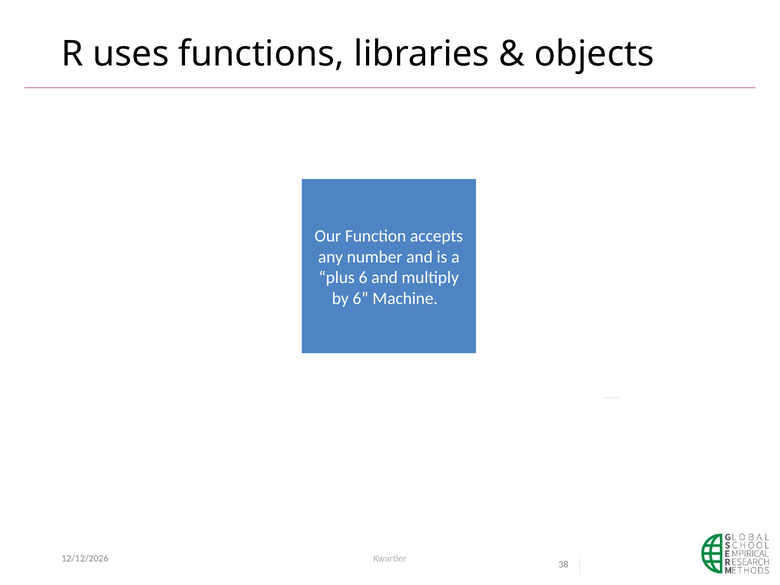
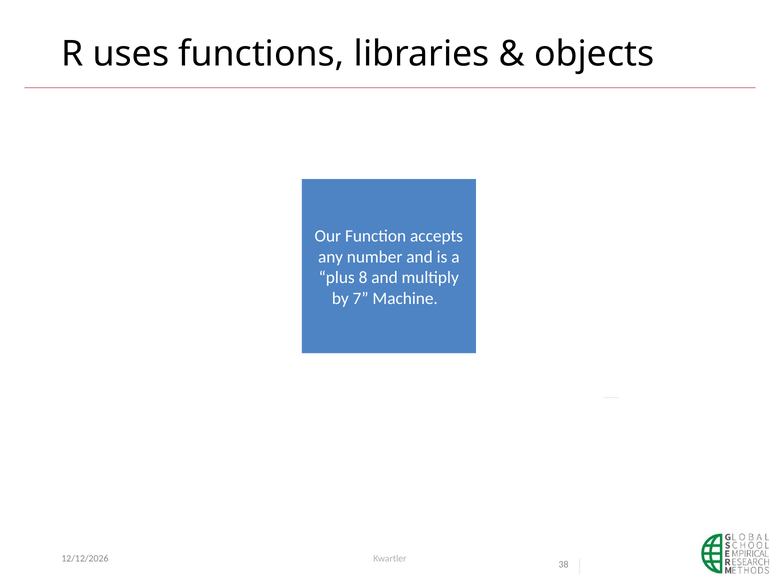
plus 6: 6 -> 8 (363, 278)
by 6: 6 -> 7 (361, 299)
